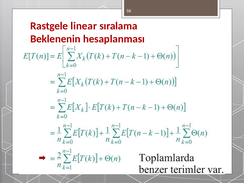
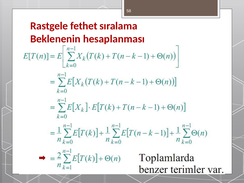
linear: linear -> fethet (84, 26)
